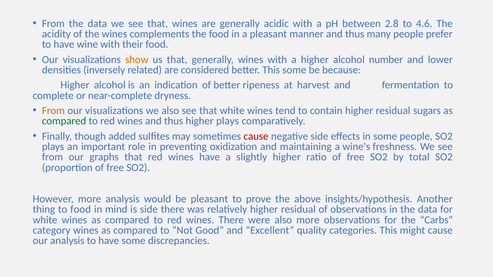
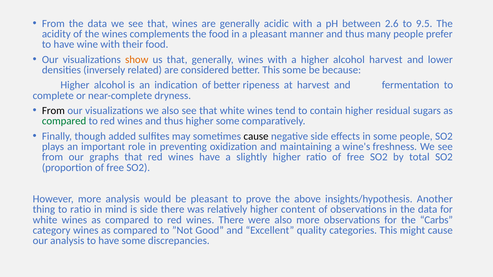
2.8: 2.8 -> 2.6 (392, 24)
4.6: 4.6 -> 9.5 (424, 24)
alcohol number: number -> harvest (386, 60)
From colour: orange -> black (53, 111)
higher plays: plays -> some (228, 121)
cause colour: red -> black (256, 136)
to food: food -> ratio (81, 210)
relatively higher residual: residual -> content (298, 210)
